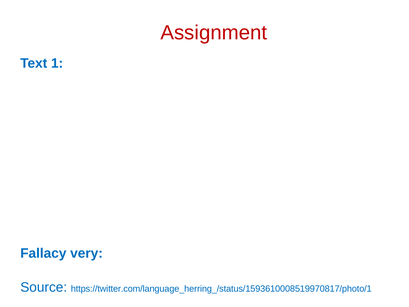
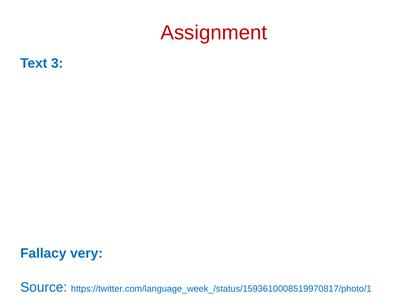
1: 1 -> 3 (57, 63)
https://twitter.com/language_herring_/status/1593610008519970817/photo/1: https://twitter.com/language_herring_/status/1593610008519970817/photo/1 -> https://twitter.com/language_week_/status/1593610008519970817/photo/1 (221, 289)
